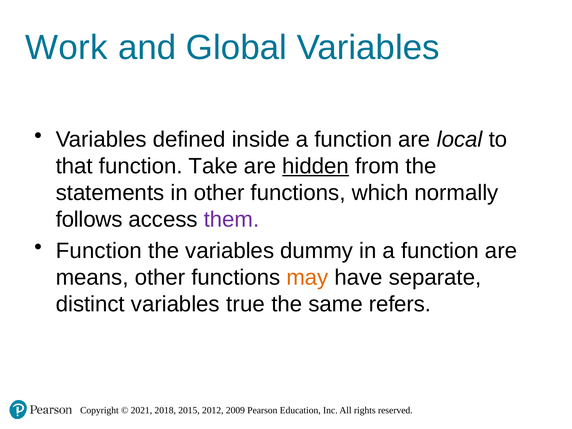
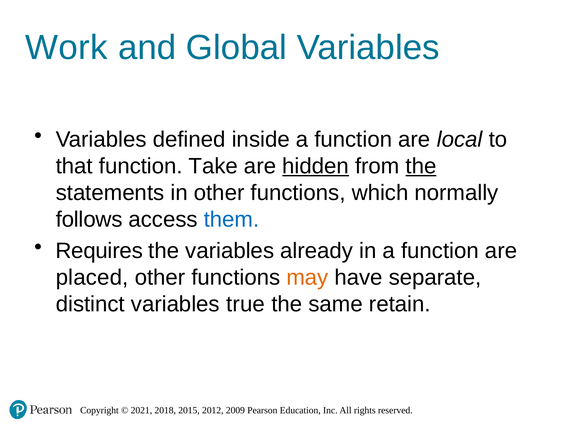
the underline: none -> present (421, 166)
them colour: purple -> blue (232, 219)
Function: Function -> Requires (99, 251)
dummy: dummy -> already (317, 251)
means: means -> placed (92, 277)
refers: refers -> retain (400, 304)
